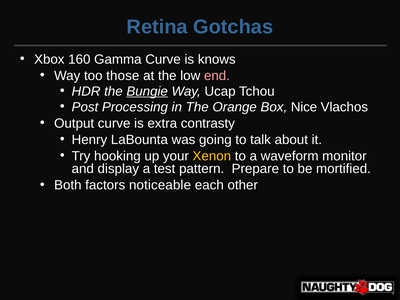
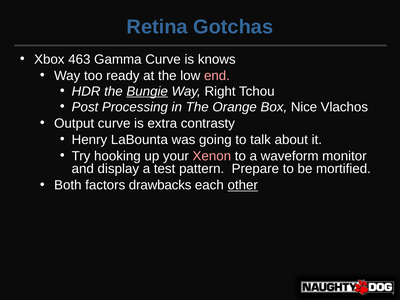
160: 160 -> 463 (79, 59)
those: those -> ready (123, 76)
Ucap: Ucap -> Right (220, 91)
Xenon colour: yellow -> pink (212, 156)
noticeable: noticeable -> drawbacks (160, 185)
other underline: none -> present (243, 185)
